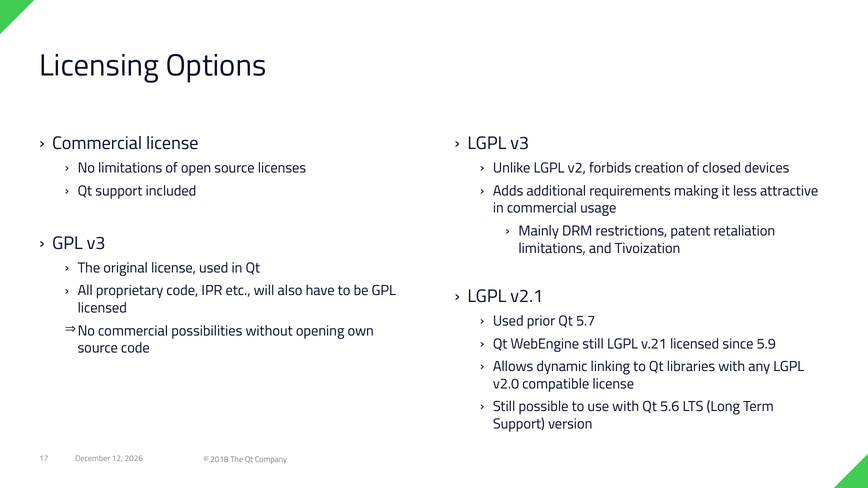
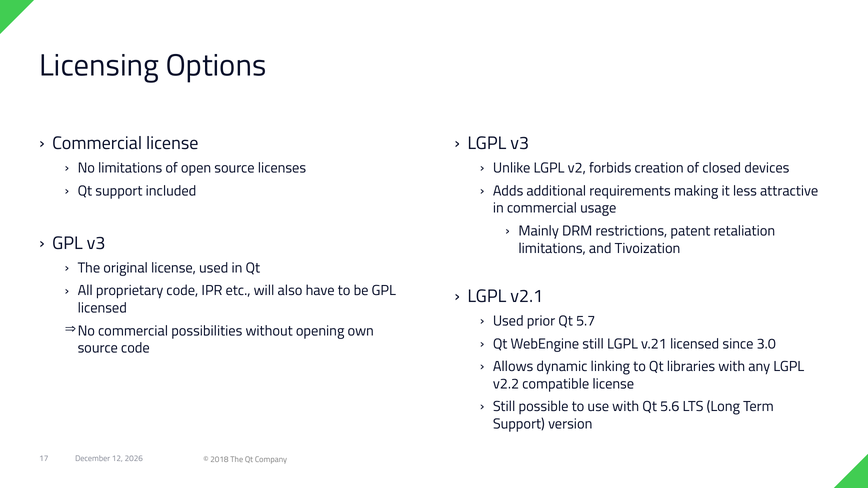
5.9: 5.9 -> 3.0 (766, 344)
v2.0: v2.0 -> v2.2 (506, 384)
